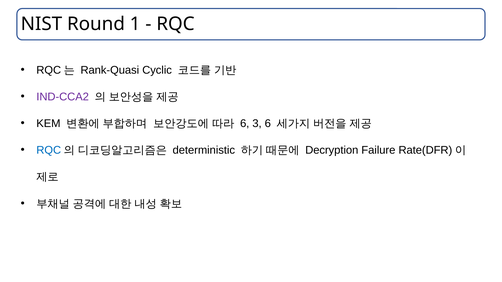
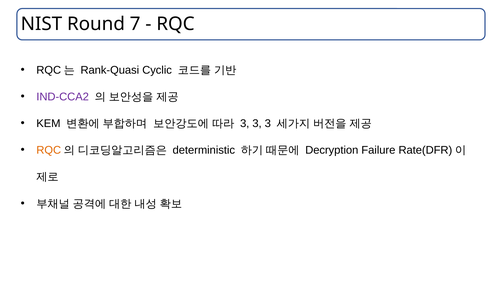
1: 1 -> 7 (135, 24)
6: 6 -> 3 (245, 124)
6: 6 -> 3 (268, 124)
RQC colour: blue -> orange (49, 150)
